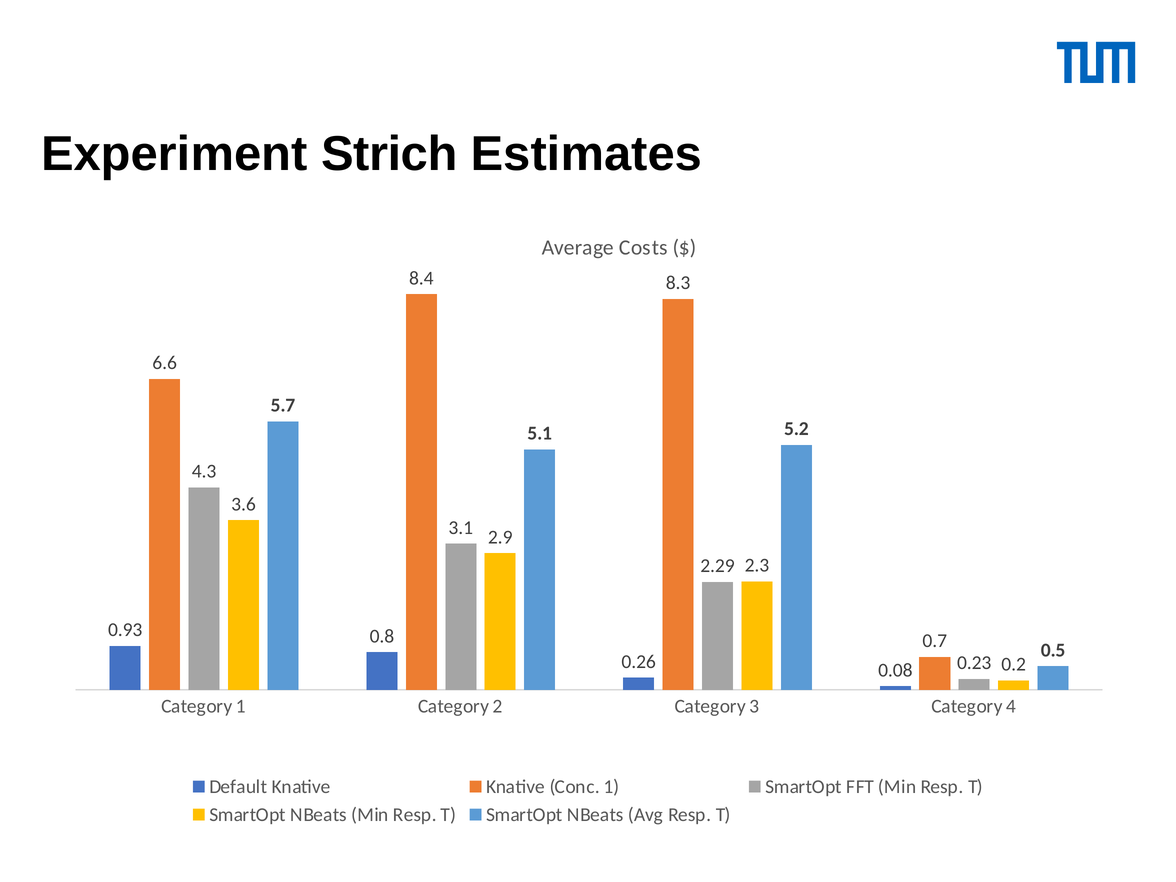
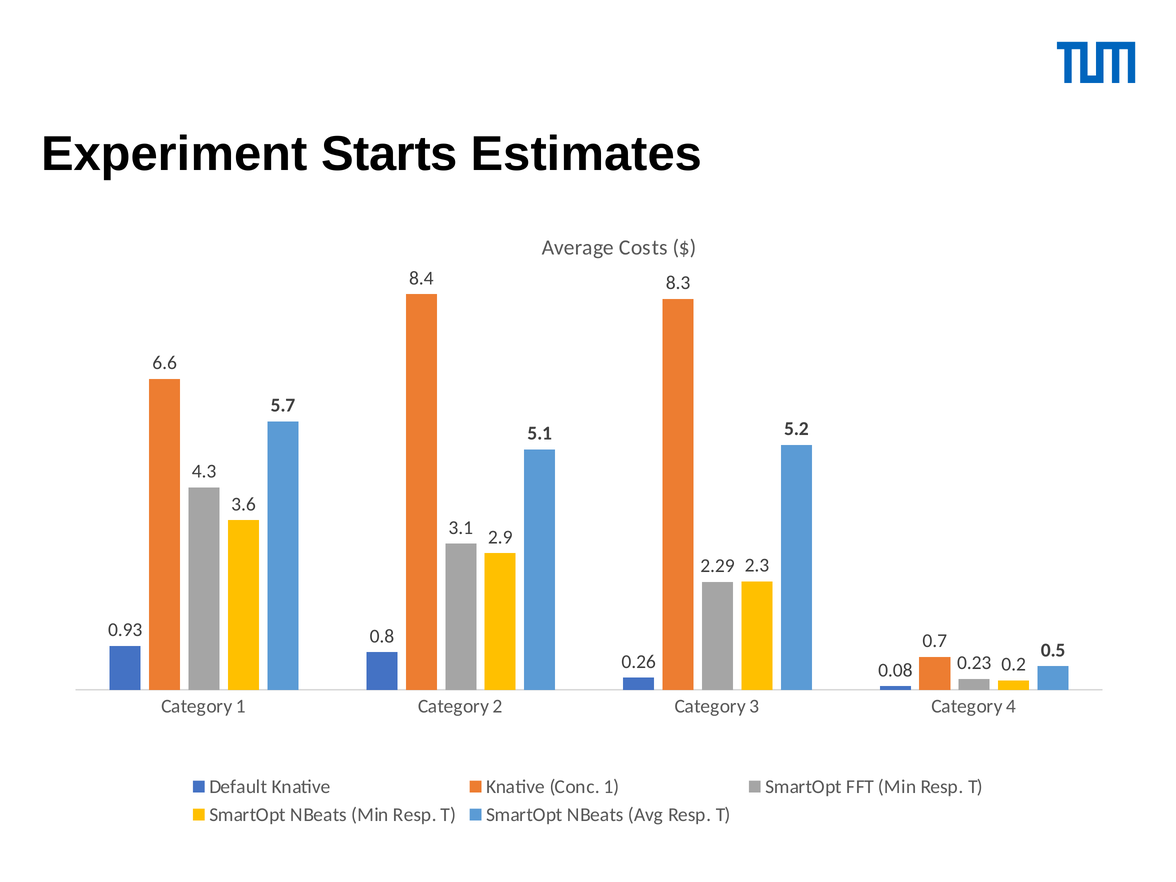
Strich: Strich -> Starts (389, 154)
